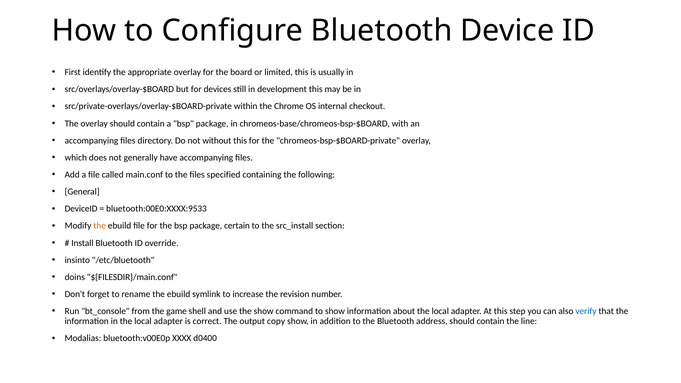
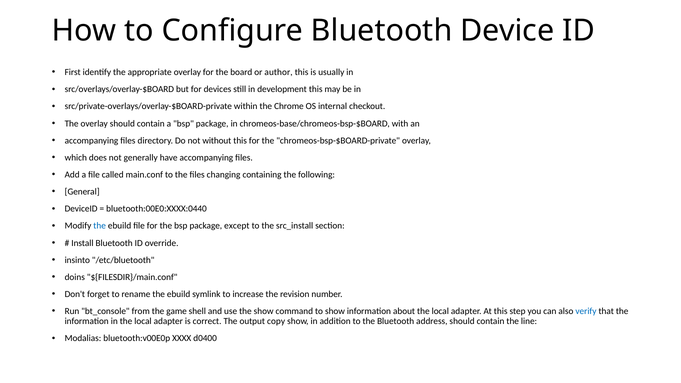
limited: limited -> author (279, 72)
specified: specified -> changing (224, 175)
bluetooth:00E0:XXXX:9533: bluetooth:00E0:XXXX:9533 -> bluetooth:00E0:XXXX:0440 (157, 209)
the colour: orange -> blue (100, 226)
certain: certain -> except (237, 226)
